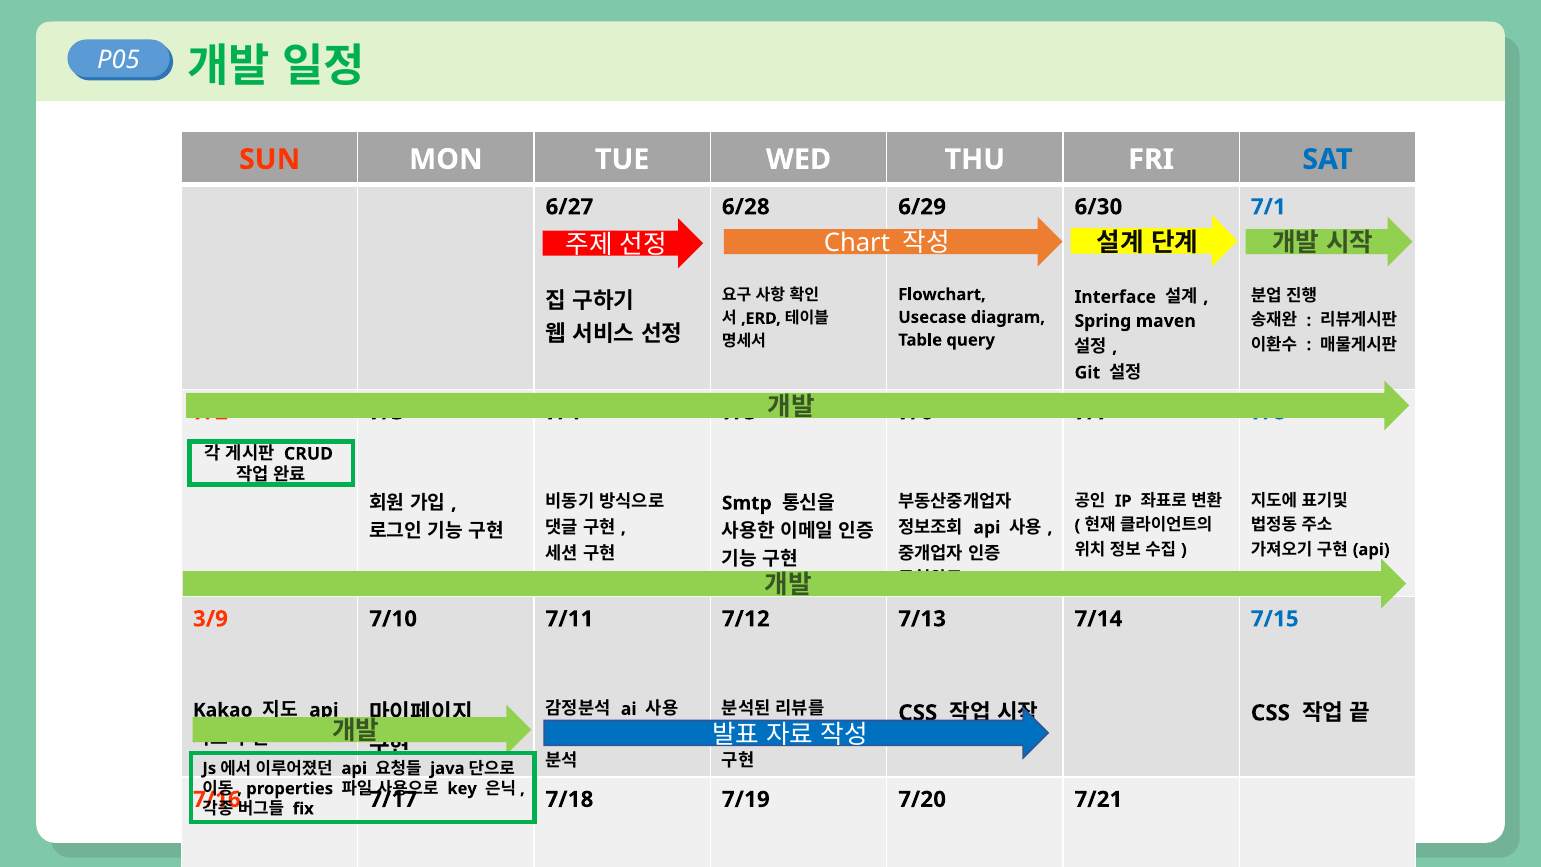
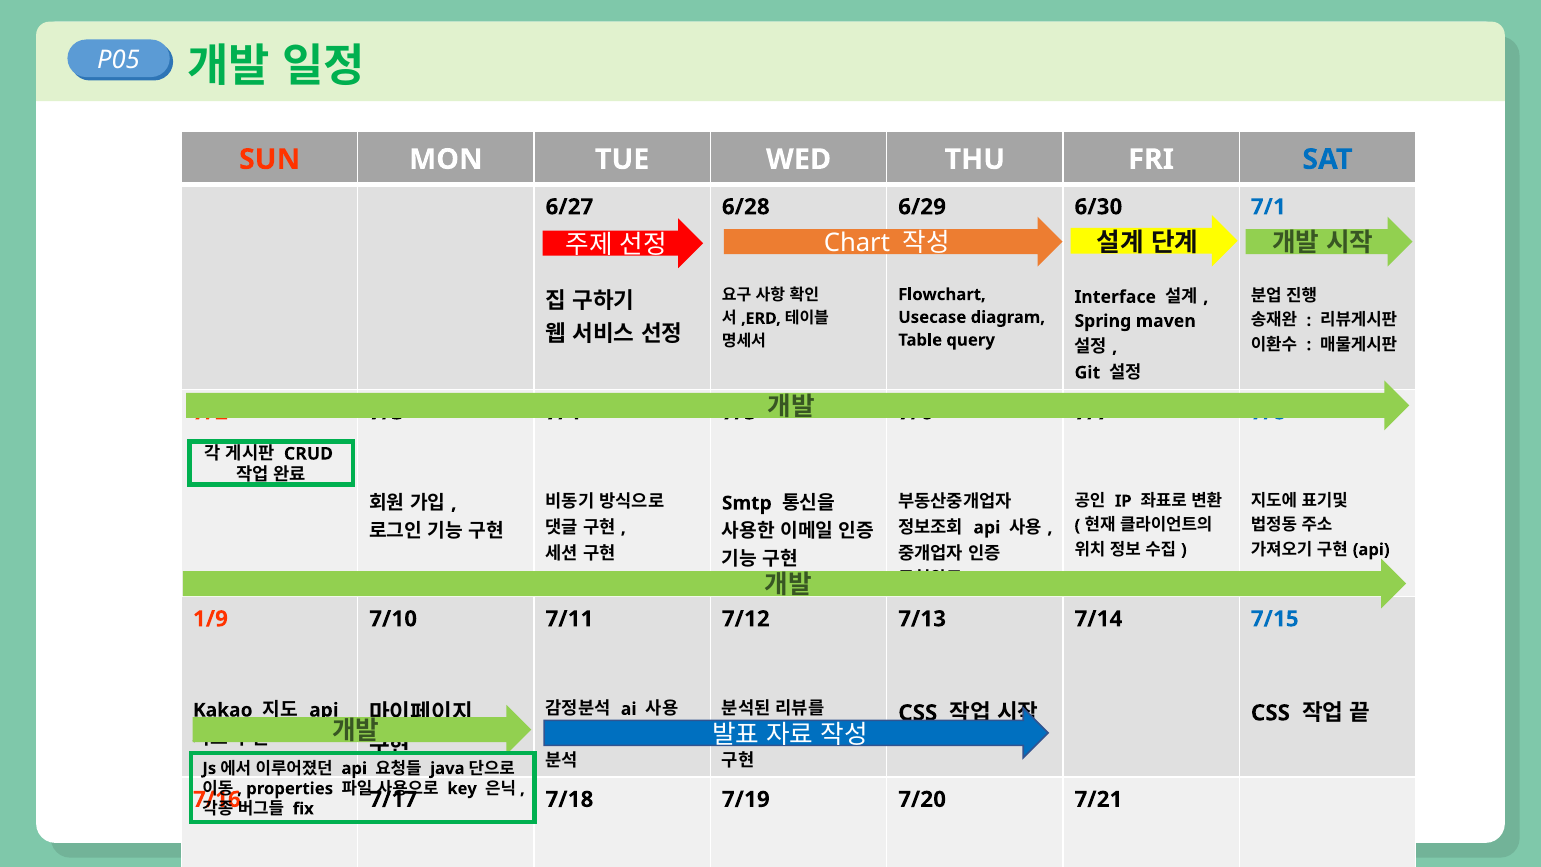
3/9: 3/9 -> 1/9 (210, 619)
